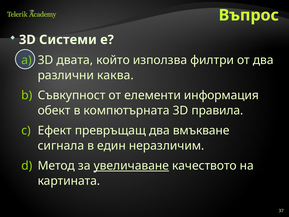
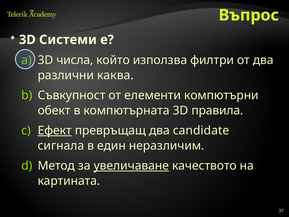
двата: двата -> числа (75, 60)
информация: информация -> компютърни (221, 95)
Ефект underline: none -> present (55, 130)
вмъкване: вмъкване -> candidate (201, 130)
